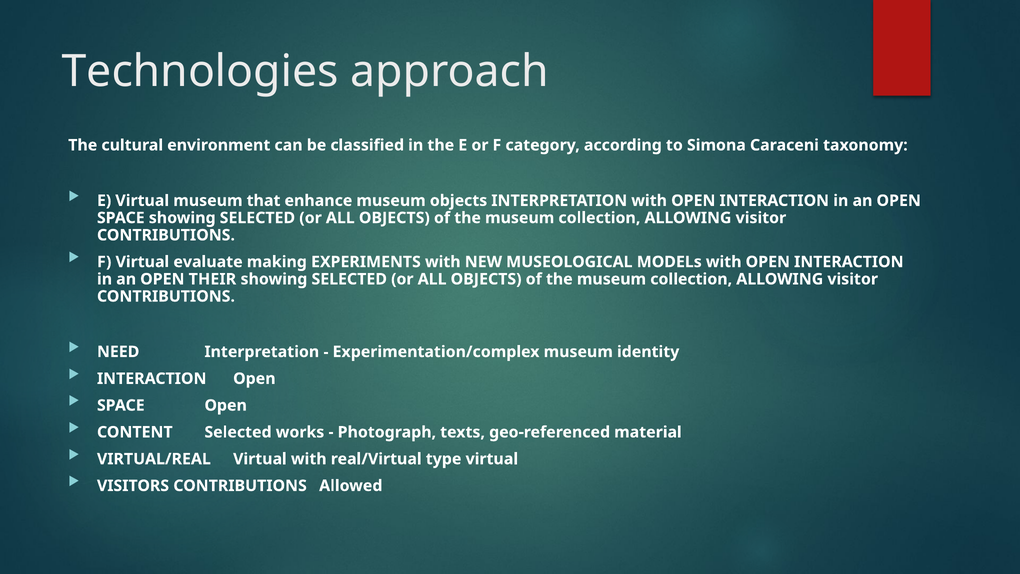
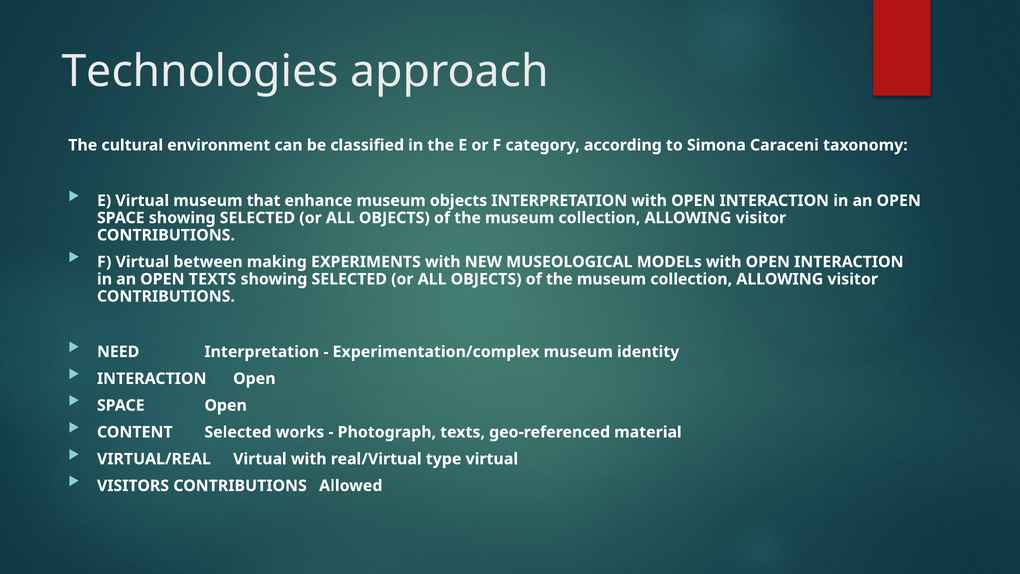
evaluate: evaluate -> between (208, 262)
OPEN THEIR: THEIR -> TEXTS (212, 279)
